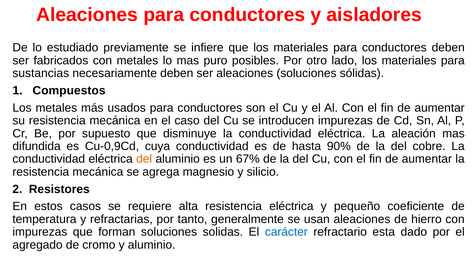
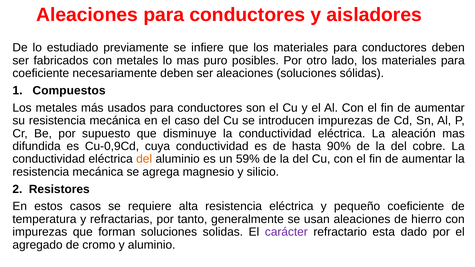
sustancias: sustancias -> coeficiente (41, 73)
67%: 67% -> 59% (248, 159)
carácter colour: blue -> purple (286, 232)
